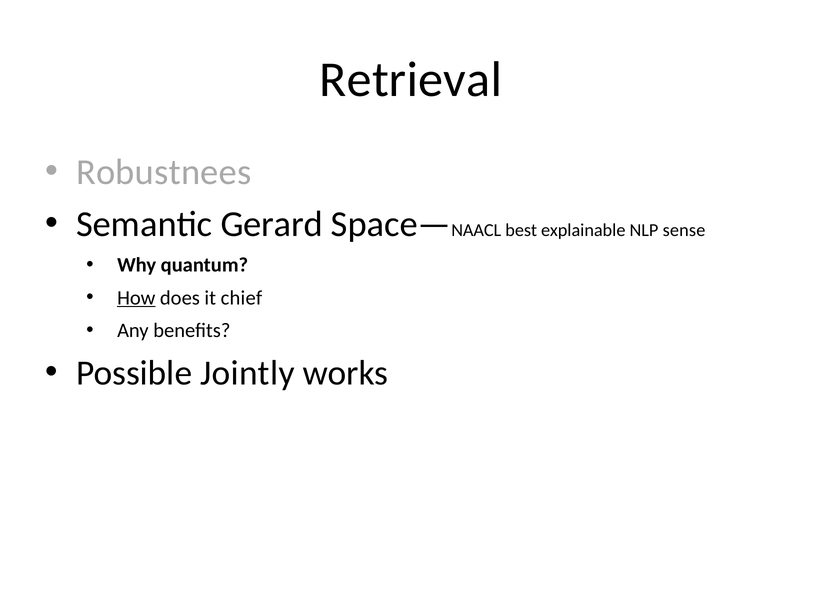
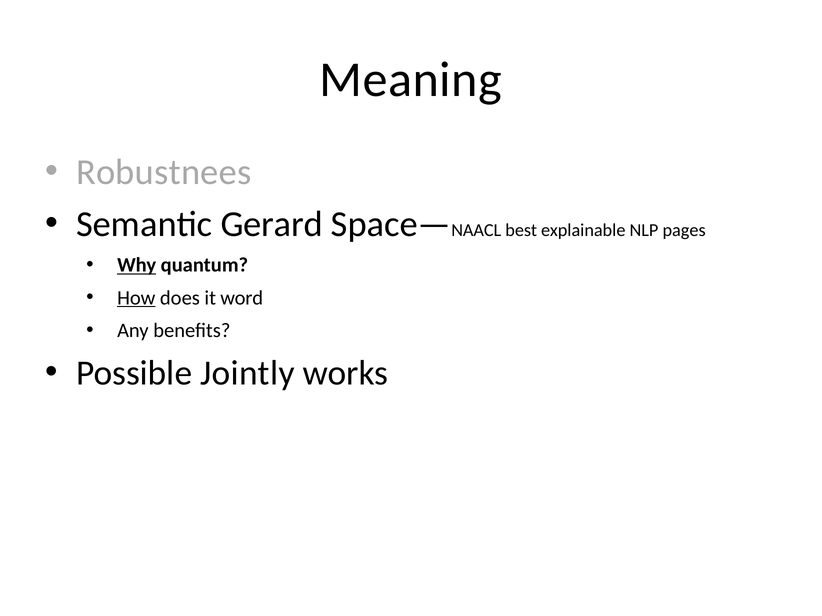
Retrieval: Retrieval -> Meaning (411, 80)
sense: sense -> pages (684, 230)
Why underline: none -> present (137, 265)
chief: chief -> word (242, 298)
